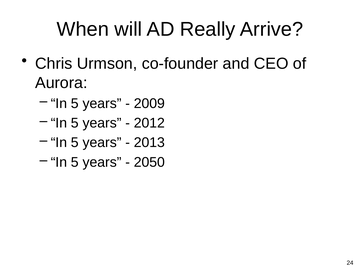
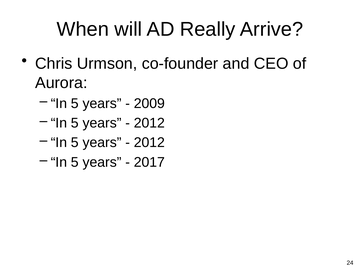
2013: 2013 -> 2012 (149, 143)
2050: 2050 -> 2017 (149, 162)
